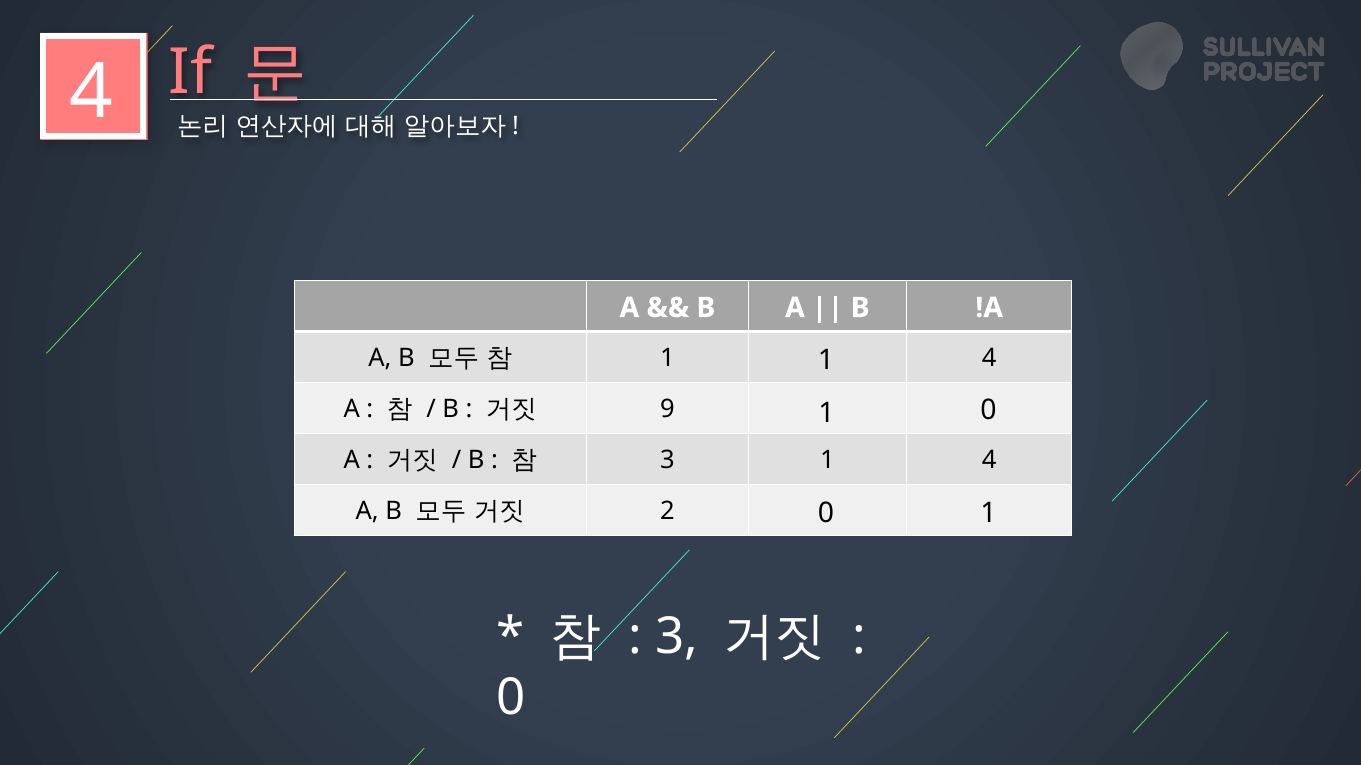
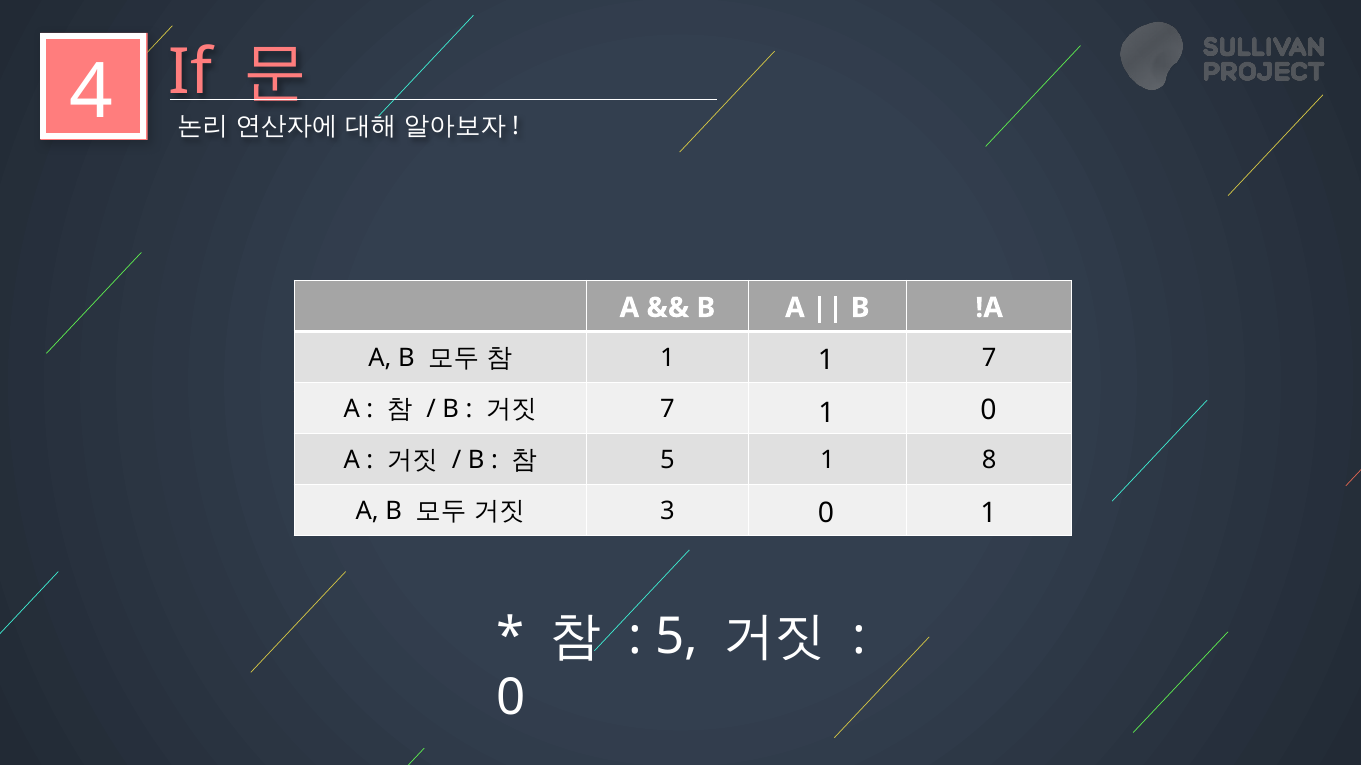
4: 4 -> 7 (989, 359)
9: 9 -> 7 (667, 410)
3: 3 -> 5 (667, 461)
4: 4 -> 8 (989, 461)
2: 2 -> 3 (667, 512)
3: 3 -> 5 (677, 637)
